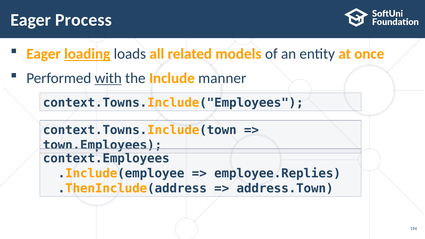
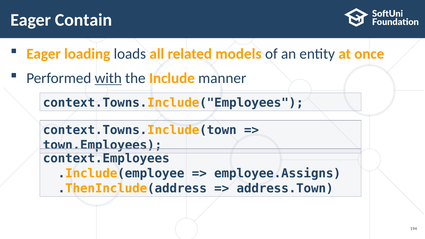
Process: Process -> Contain (83, 20)
loading underline: present -> none (87, 54)
employee.Replies: employee.Replies -> employee.Assigns (278, 173)
